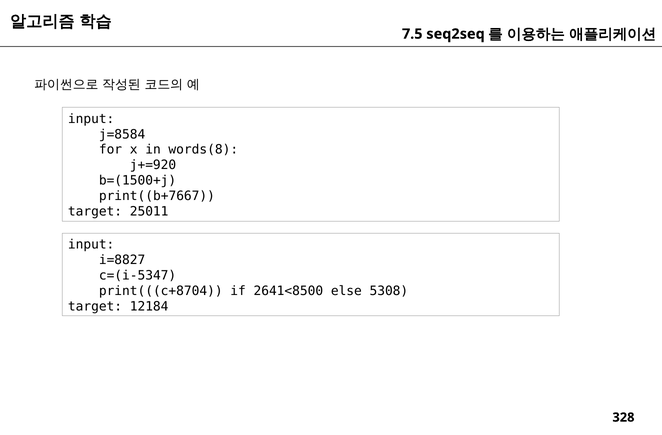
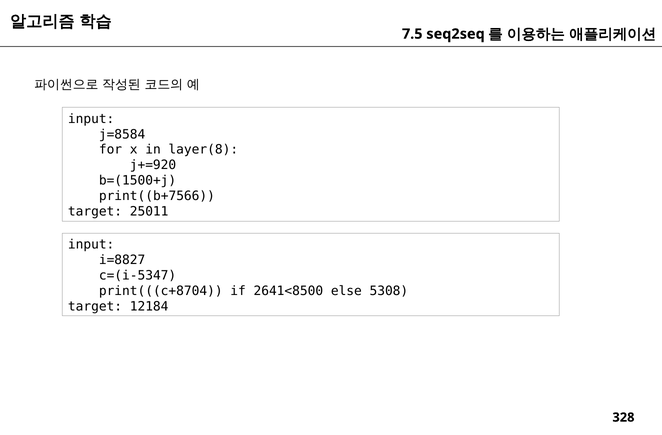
words(8: words(8 -> layer(8 (203, 150)
print((b+7667: print((b+7667 -> print((b+7566 (157, 196)
